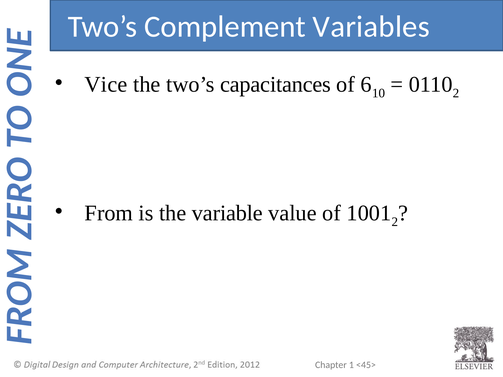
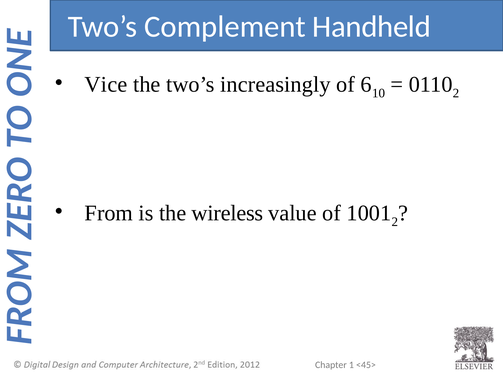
Variables: Variables -> Handheld (372, 27)
capacitances: capacitances -> increasingly (275, 85)
variable: variable -> wireless (227, 213)
